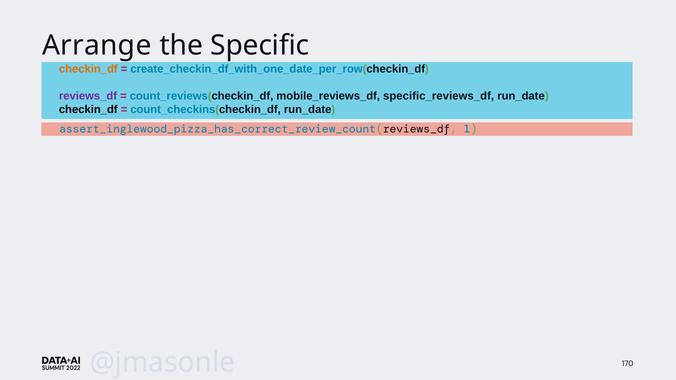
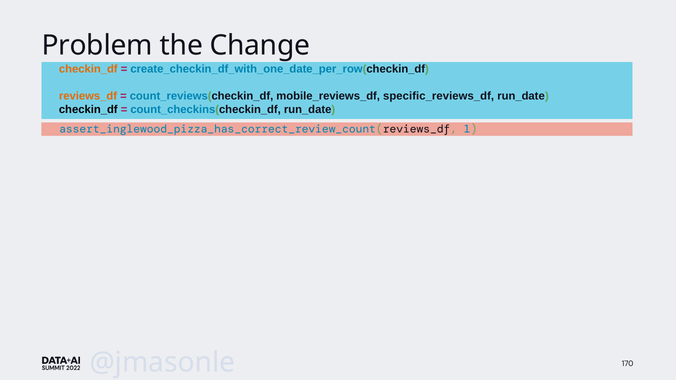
Arrange: Arrange -> Problem (97, 46)
Specific: Specific -> Change (260, 46)
reviews_df colour: purple -> orange (88, 96)
